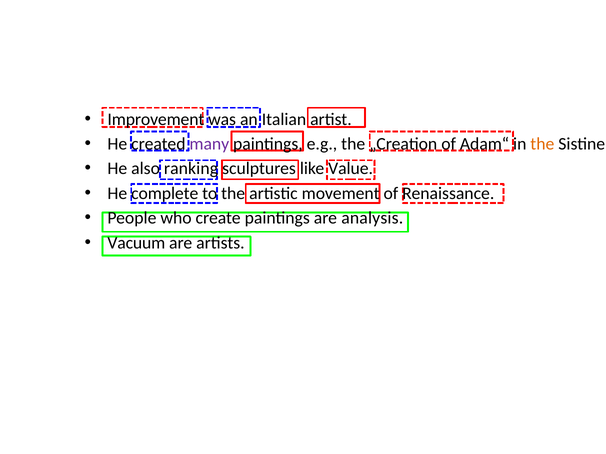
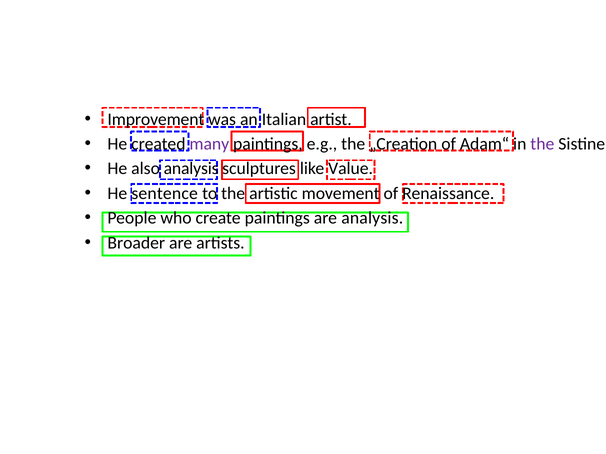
the colour: orange -> purple (542, 144)
also ranking: ranking -> analysis (191, 169)
complete: complete -> sentence (165, 194)
Vacuum: Vacuum -> Broader (136, 243)
